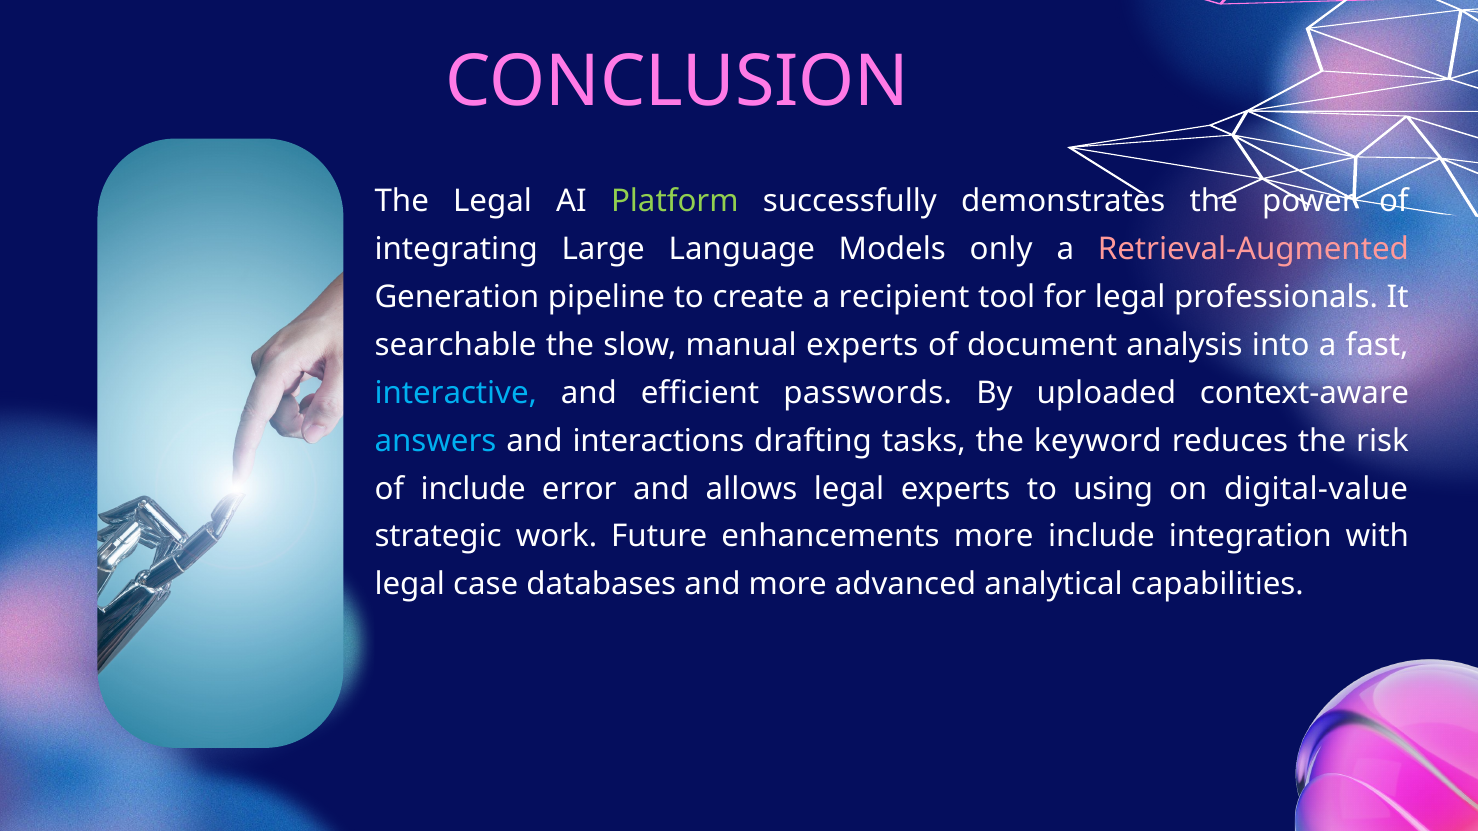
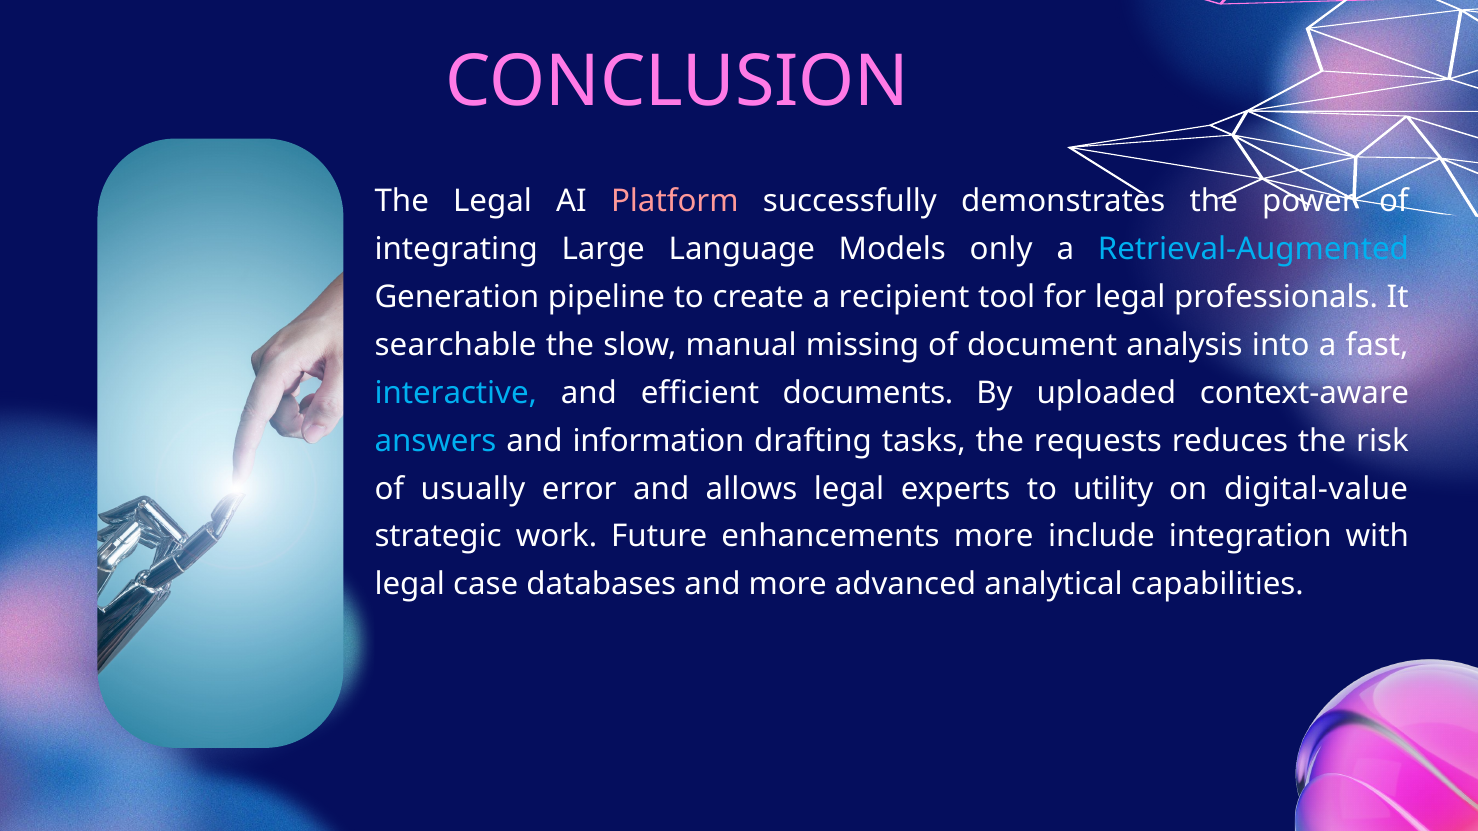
Platform colour: light green -> pink (675, 202)
Retrieval-Augmented colour: pink -> light blue (1253, 250)
manual experts: experts -> missing (863, 345)
passwords: passwords -> documents (868, 393)
interactions: interactions -> information (659, 441)
keyword: keyword -> requests (1098, 441)
of include: include -> usually (473, 489)
using: using -> utility (1113, 489)
